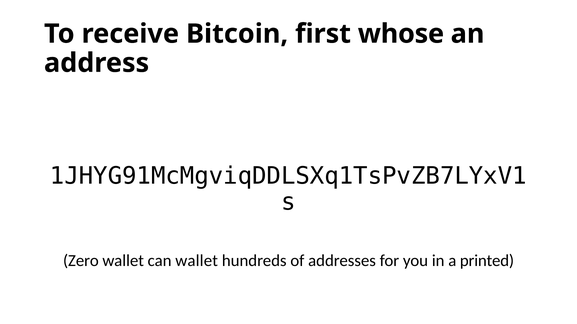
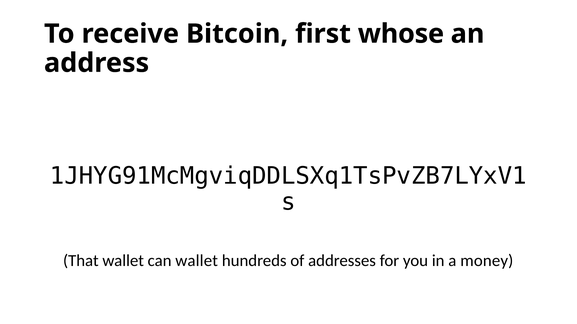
Zero: Zero -> That (81, 261)
printed: printed -> money (487, 261)
